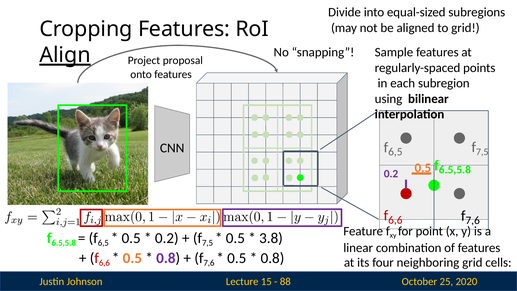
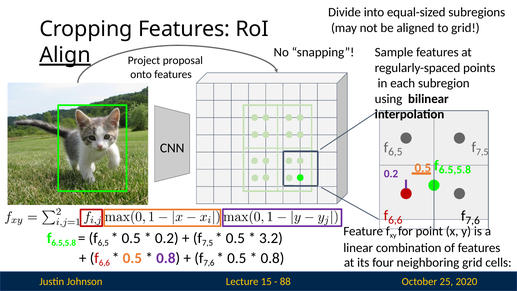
3.8: 3.8 -> 3.2 (271, 238)
